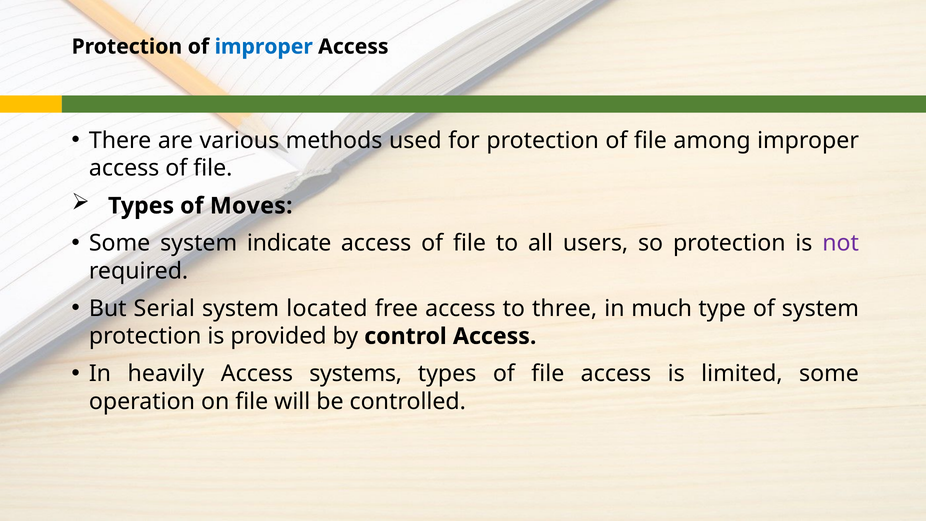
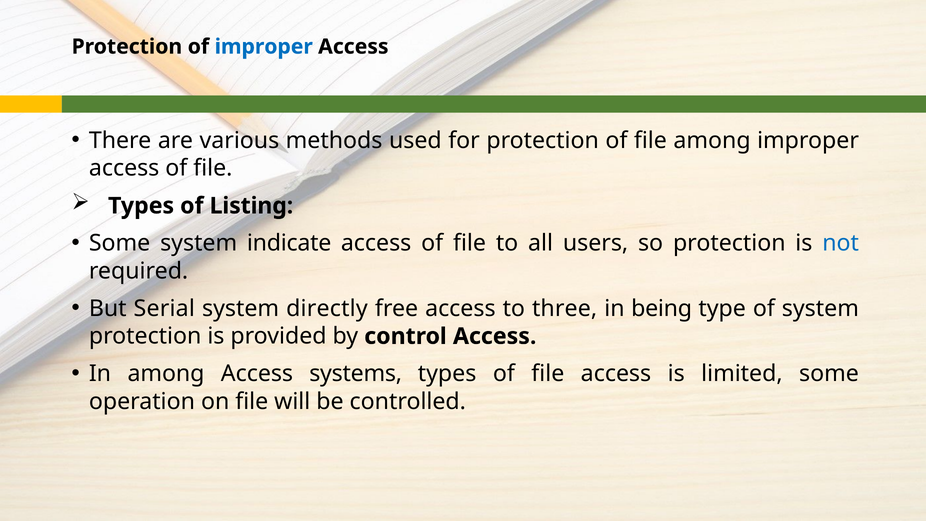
Moves: Moves -> Listing (251, 206)
not colour: purple -> blue (841, 243)
located: located -> directly (327, 308)
much: much -> being (662, 308)
In heavily: heavily -> among (166, 374)
